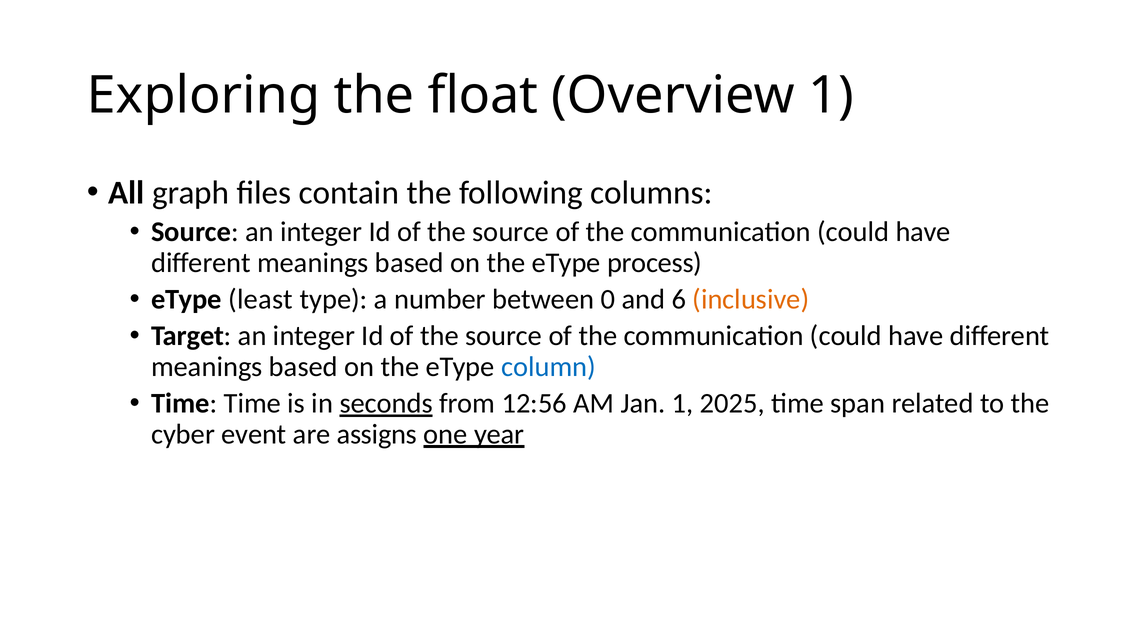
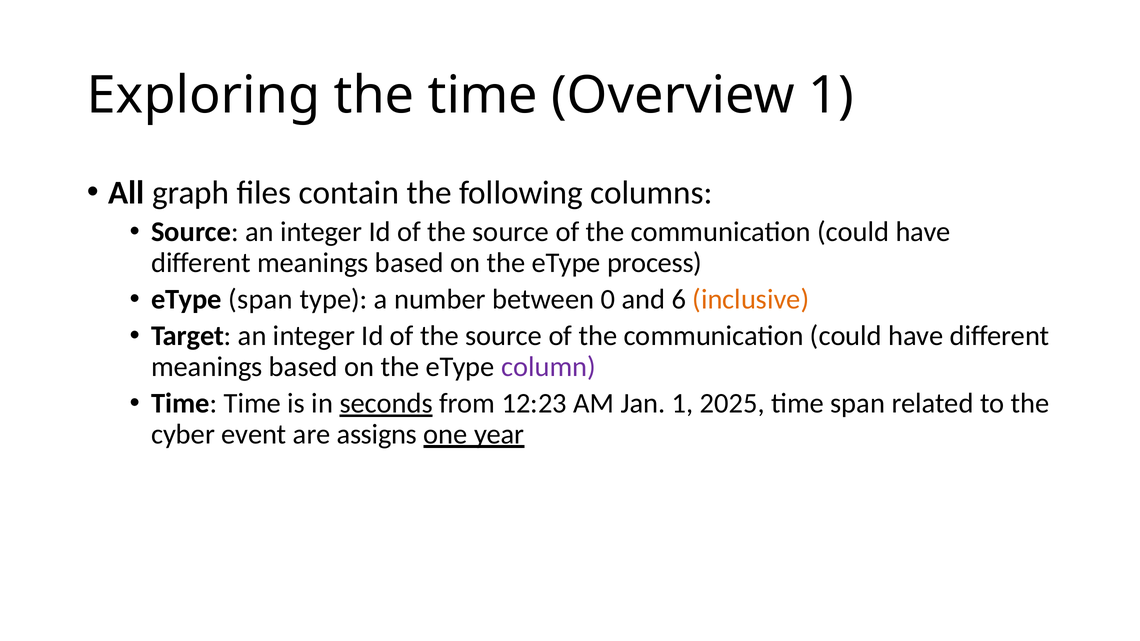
the float: float -> time (483, 96)
eType least: least -> span (261, 299)
column colour: blue -> purple (548, 367)
12:56: 12:56 -> 12:23 (534, 404)
